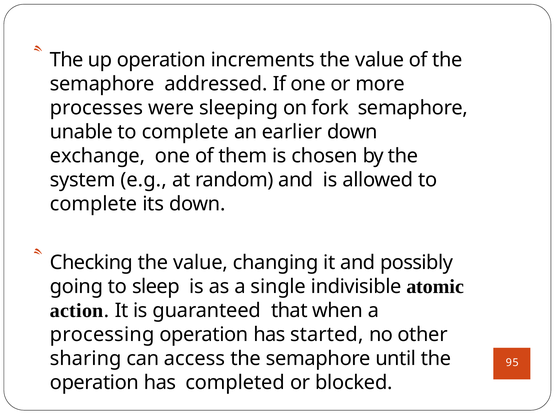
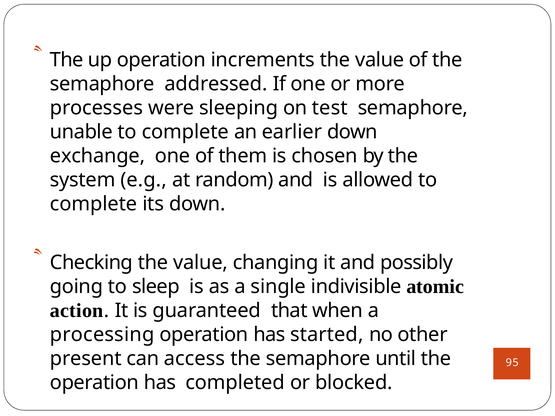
fork: fork -> test (330, 108)
sharing: sharing -> present (86, 359)
